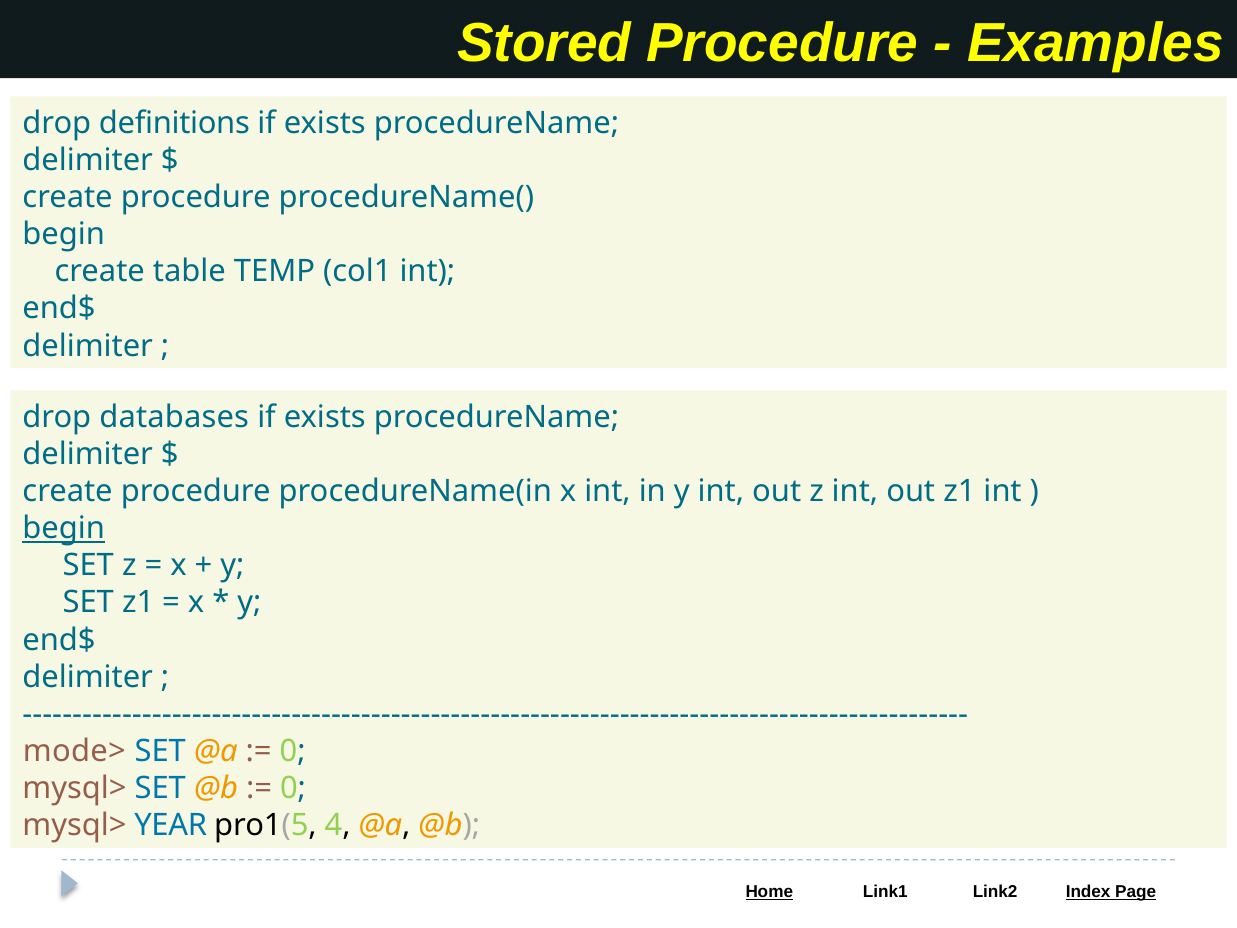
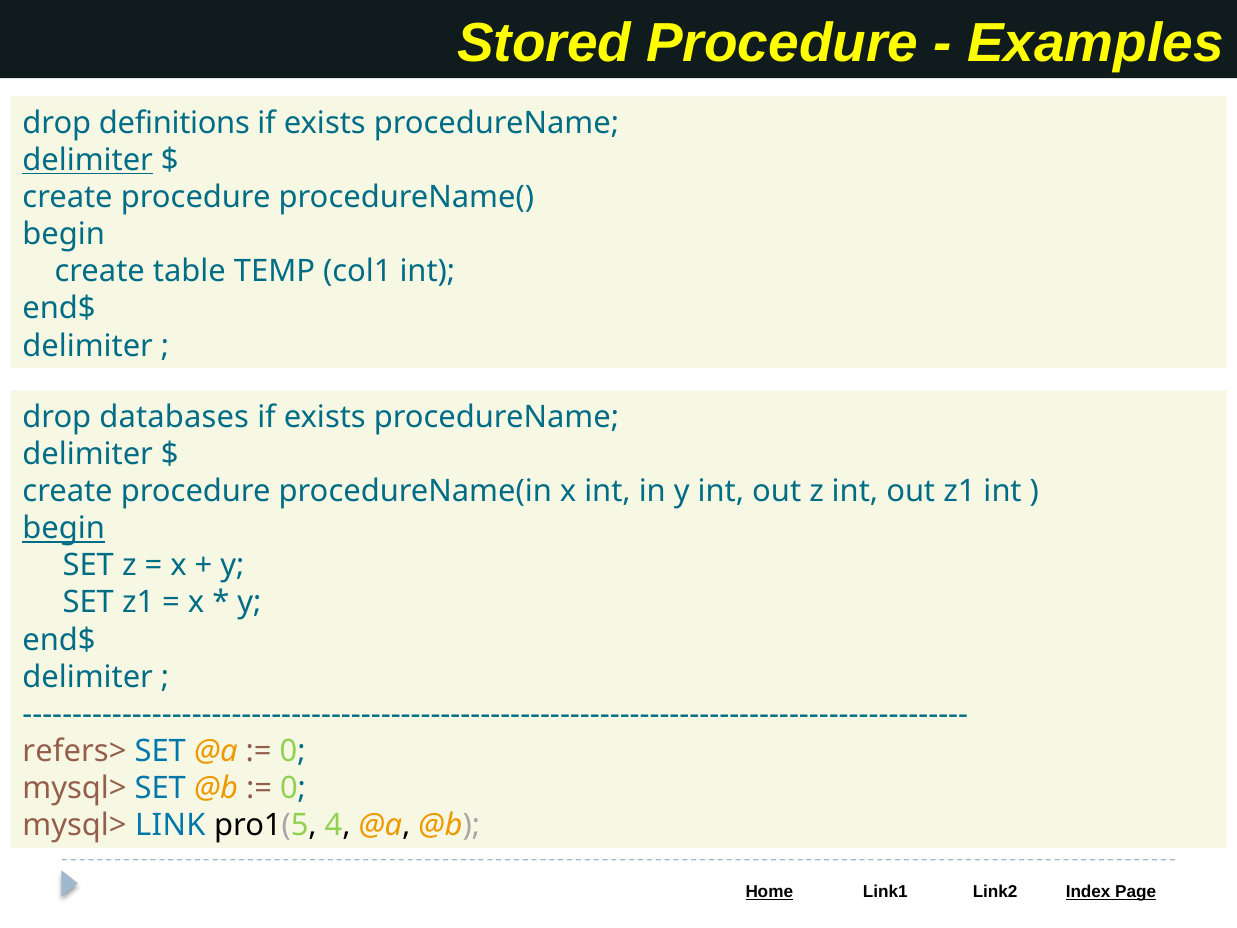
delimiter underline: none -> present (88, 160)
mode>: mode> -> refers> (74, 751)
YEAR: YEAR -> LINK (170, 825)
